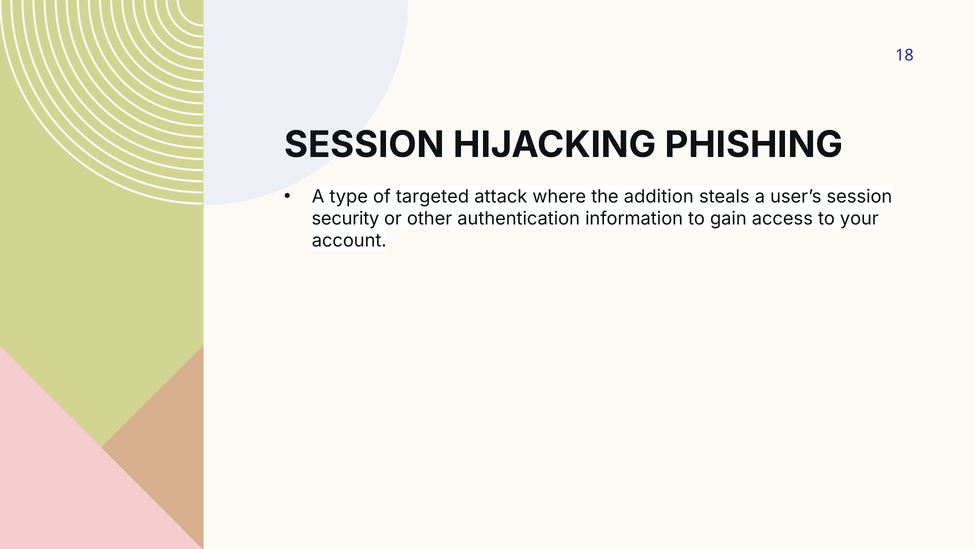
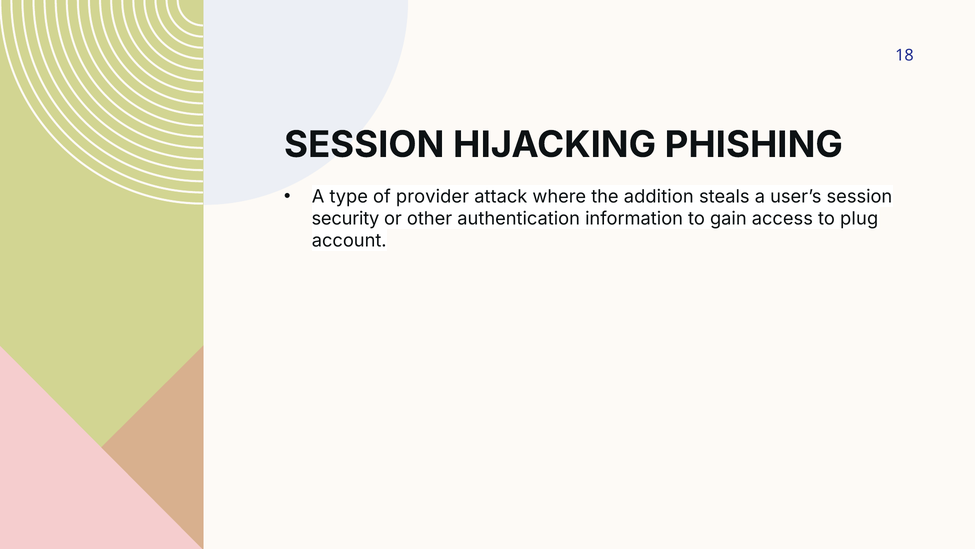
targeted: targeted -> provider (433, 196)
your: your -> plug (859, 218)
